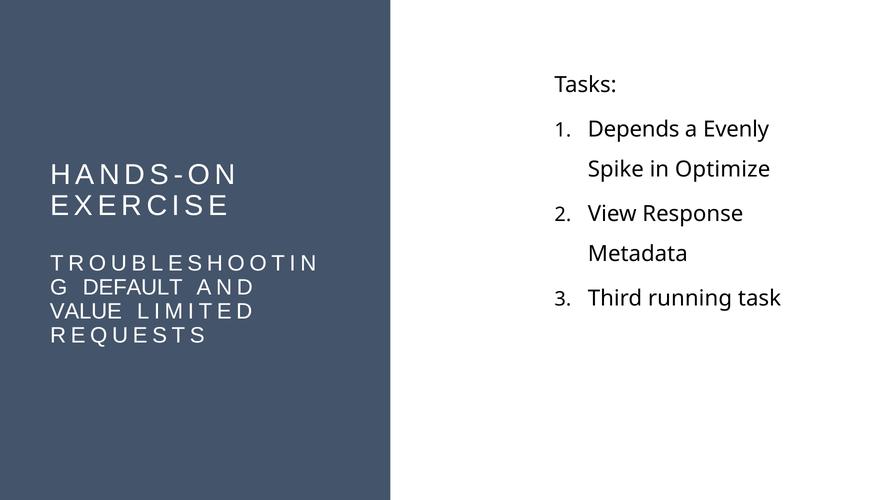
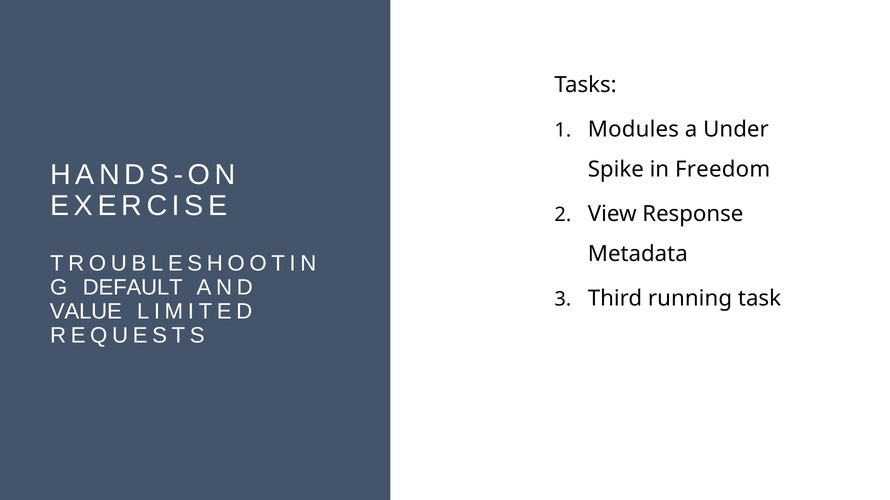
Depends: Depends -> Modules (633, 129)
Evenly: Evenly -> Under (736, 129)
Optimize: Optimize -> Freedom (723, 170)
